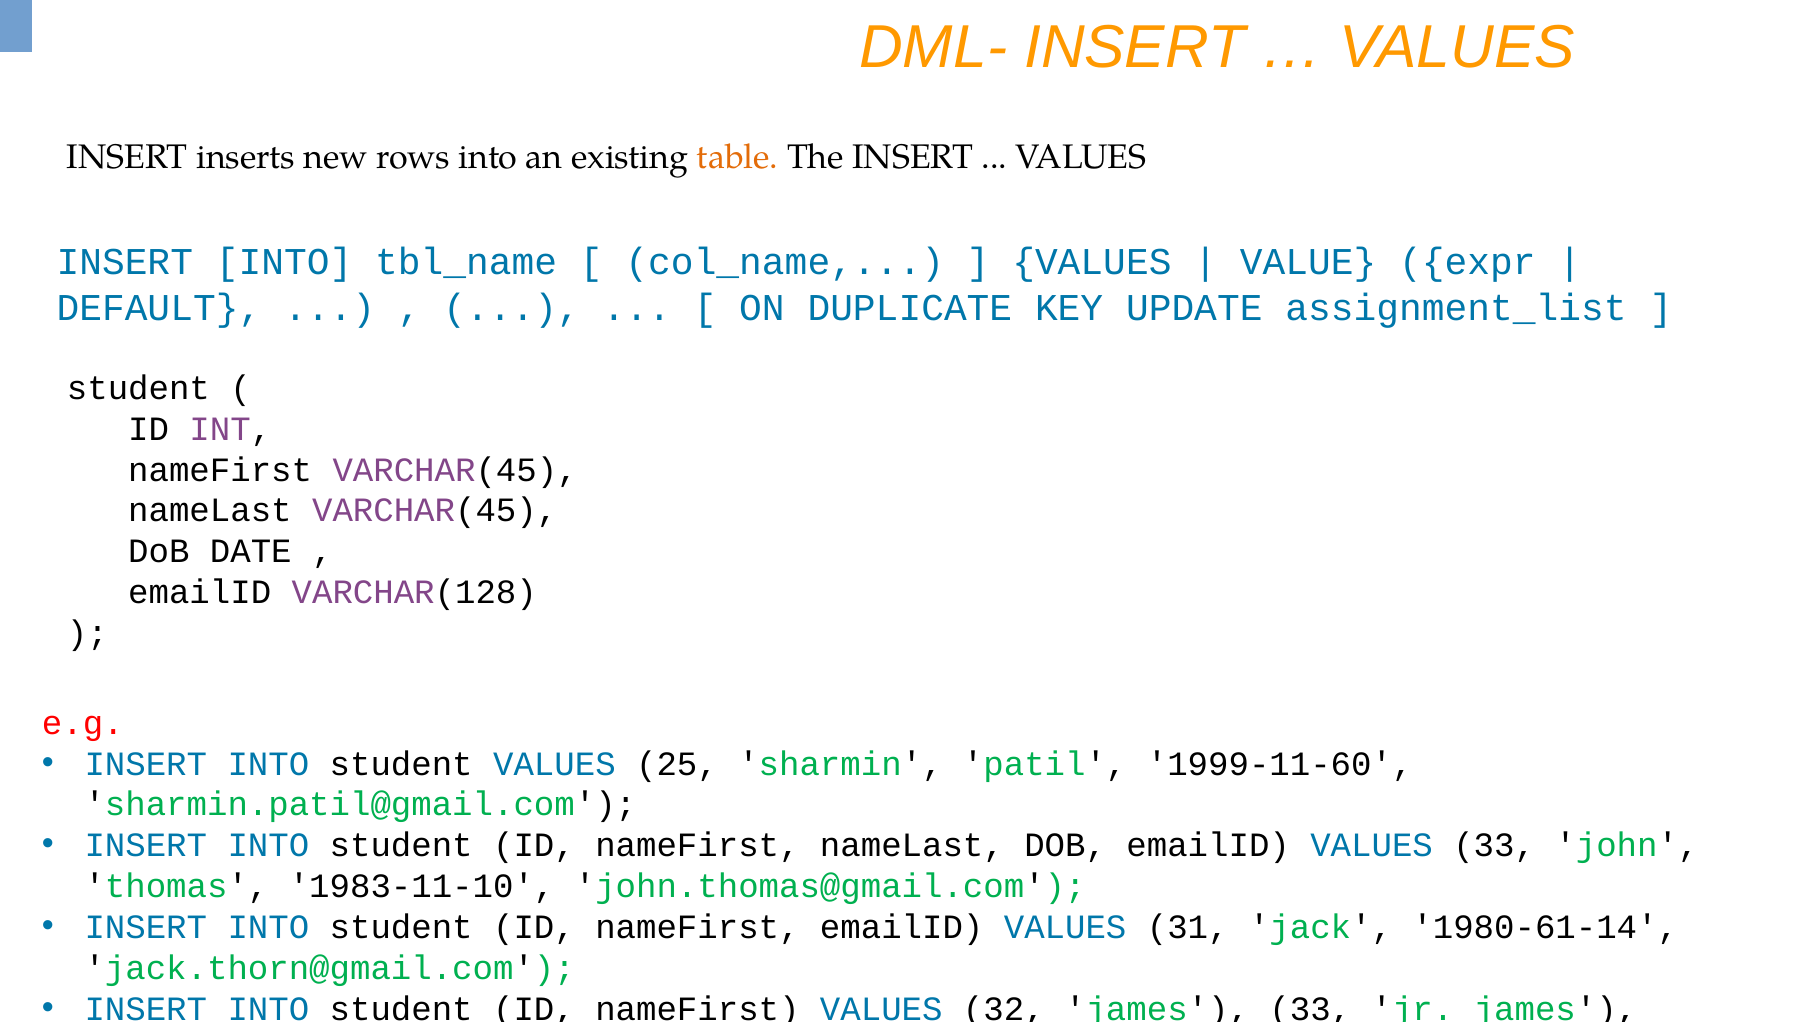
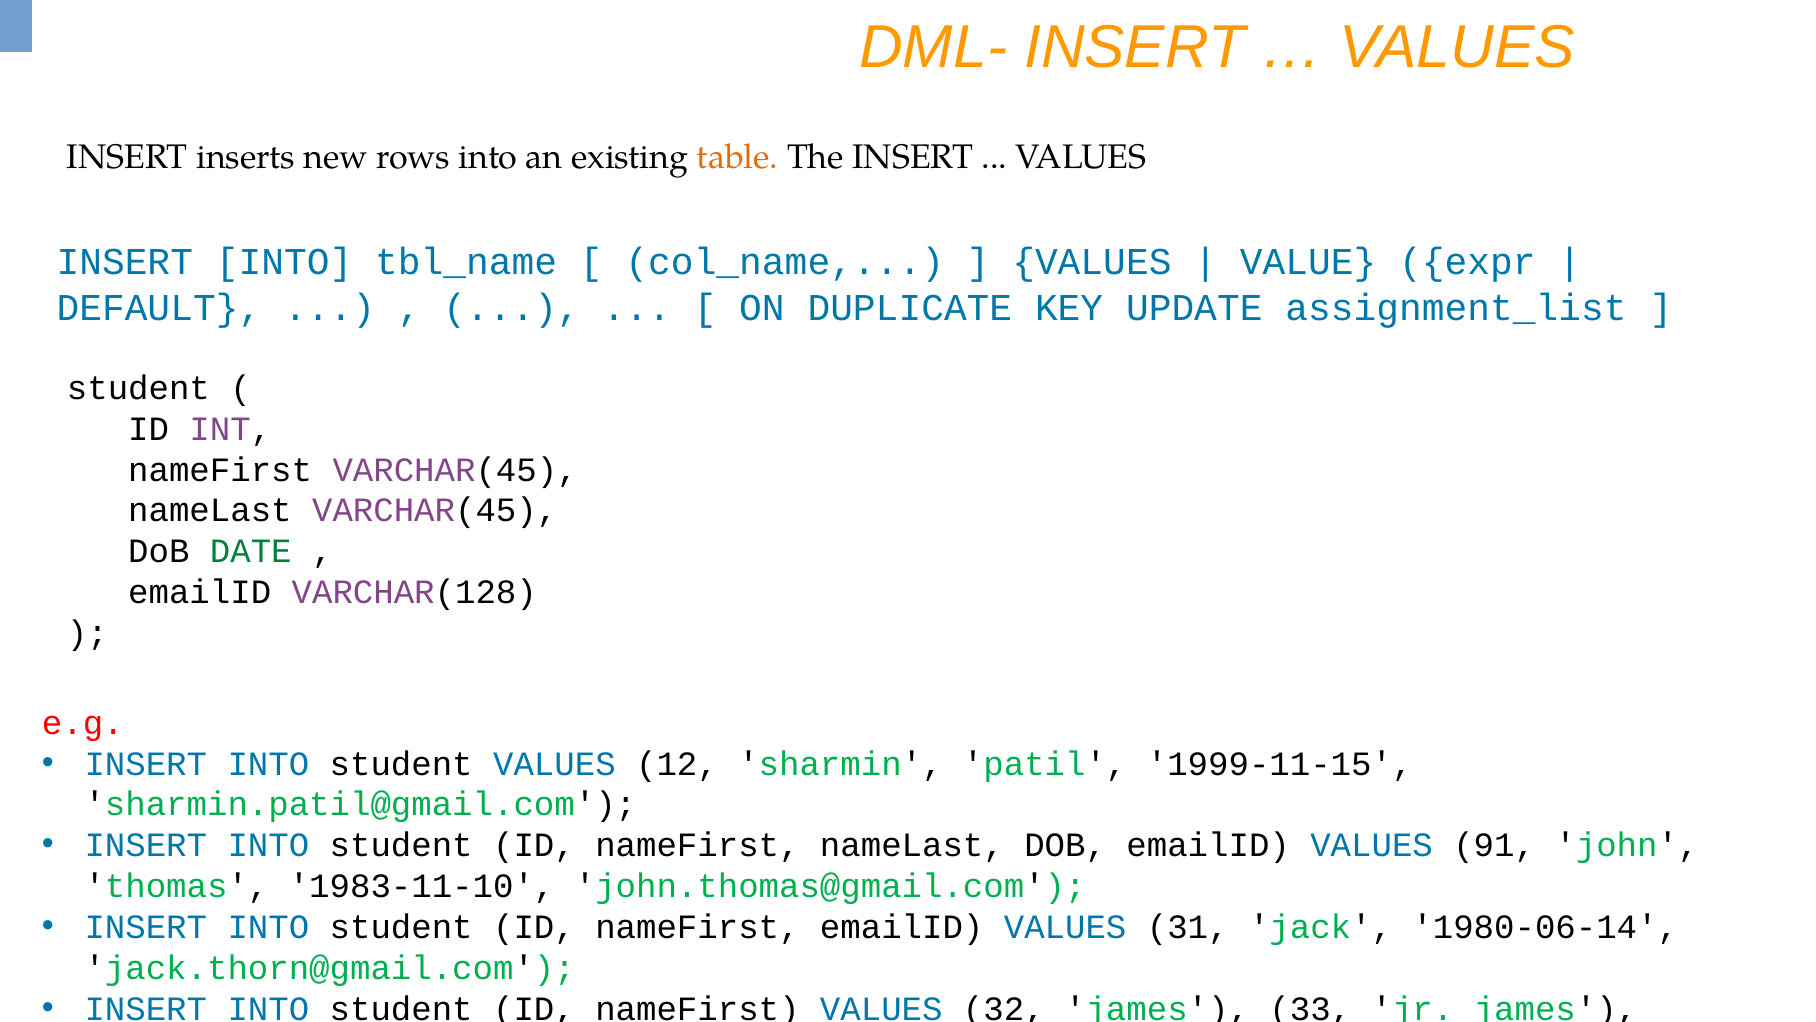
DATE colour: black -> green (251, 551)
25: 25 -> 12 (677, 763)
1999-11-60: 1999-11-60 -> 1999-11-15 (1280, 763)
VALUES 33: 33 -> 91 (1494, 845)
1980-61-14: 1980-61-14 -> 1980-06-14 (1545, 927)
